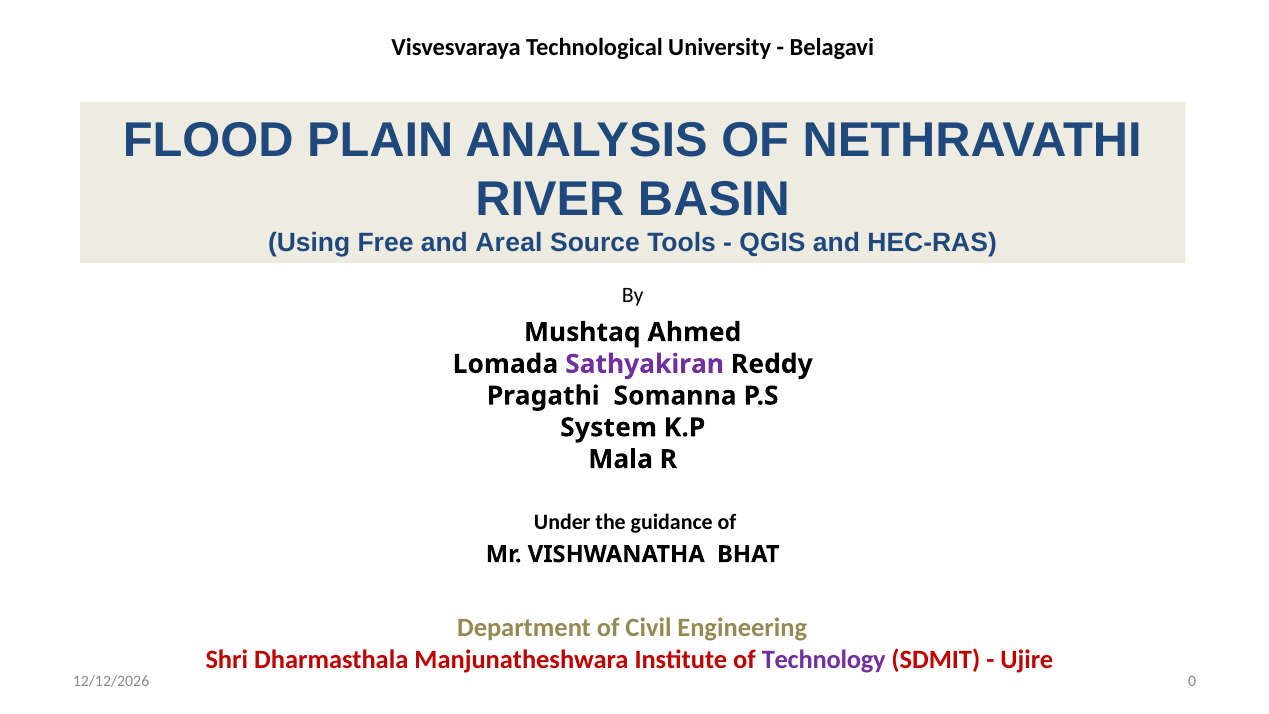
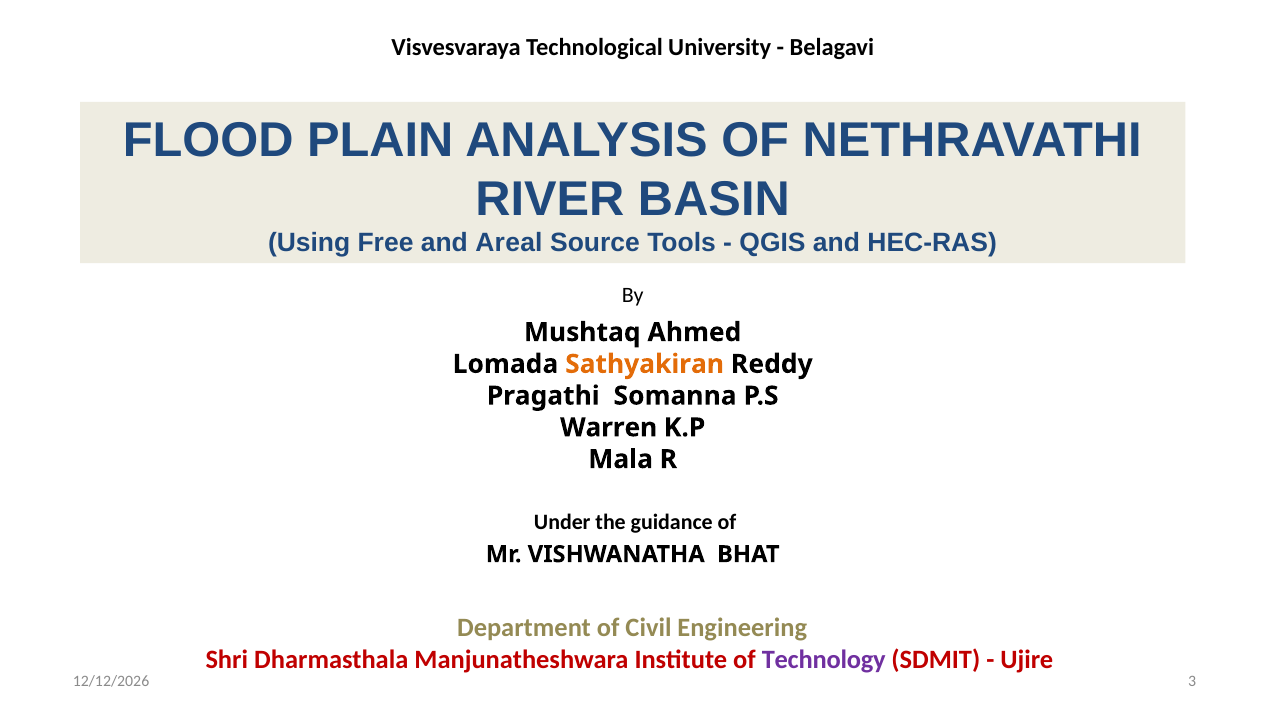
Sathyakiran colour: purple -> orange (645, 364)
System: System -> Warren (609, 427)
0: 0 -> 3 (1192, 682)
